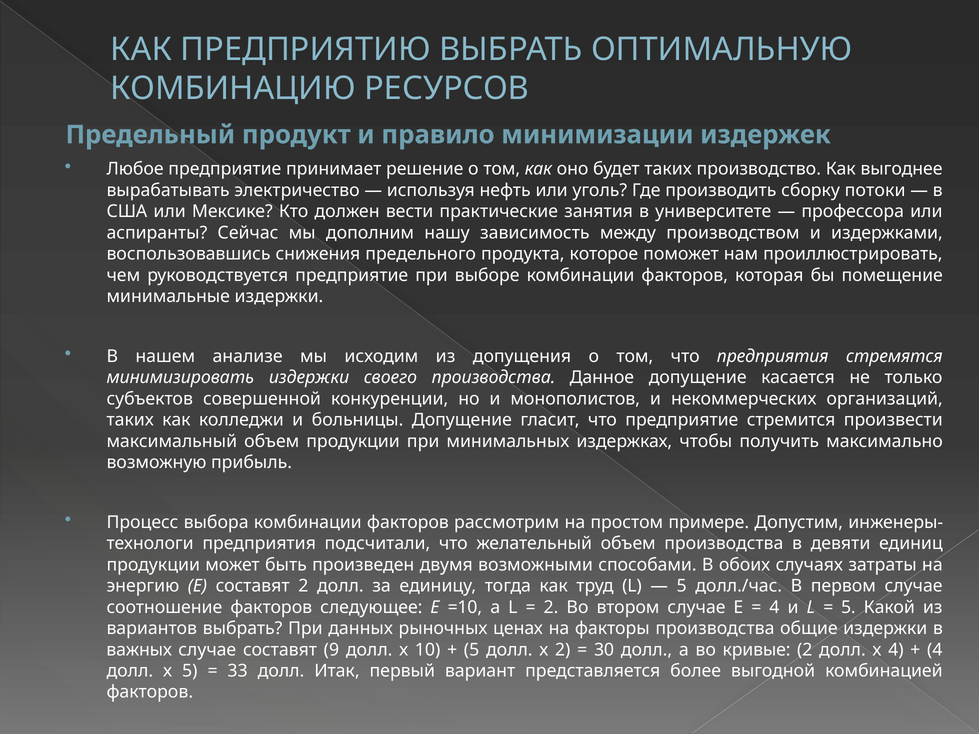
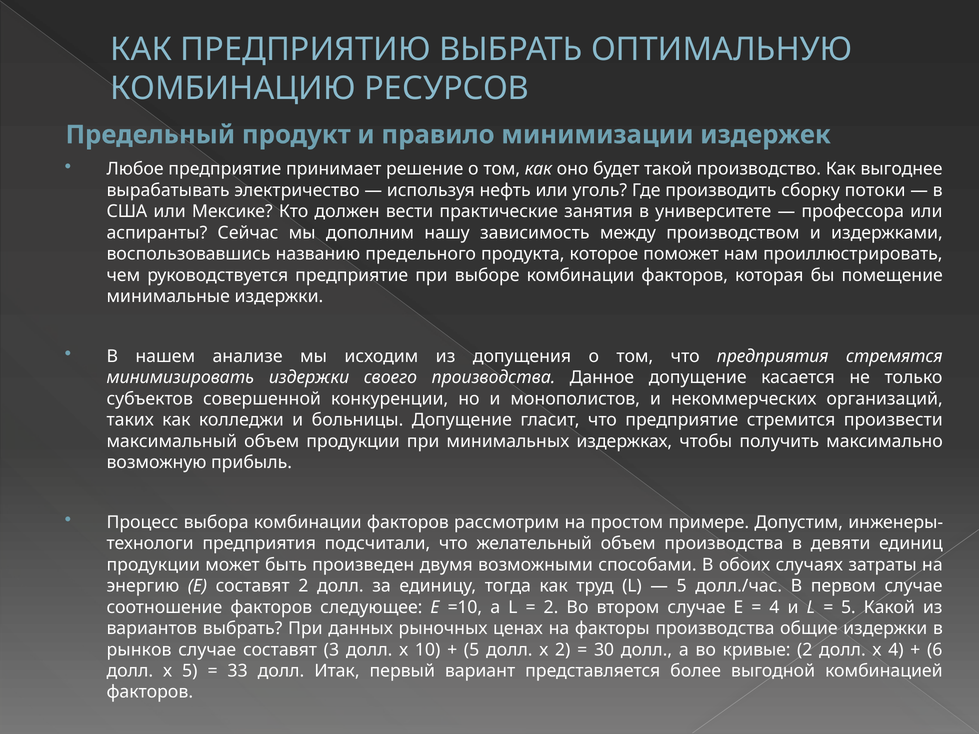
будет таких: таких -> такой (668, 169)
снижения: снижения -> названию (318, 254)
важных: важных -> рынков (139, 650)
9: 9 -> 3 (331, 650)
4: 4 -> 6 (935, 650)
